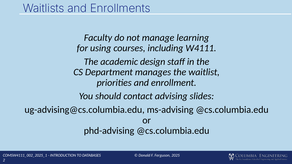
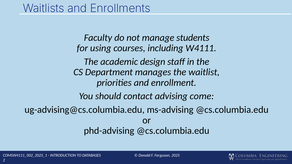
learning: learning -> students (193, 38)
slides: slides -> come (202, 96)
